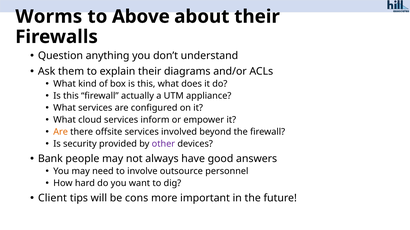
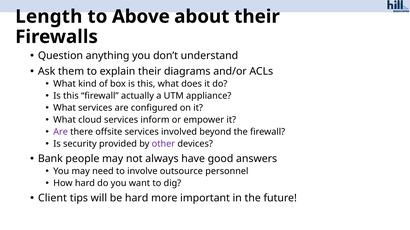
Worms: Worms -> Length (49, 17)
Are colour: orange -> purple (61, 132)
be cons: cons -> hard (137, 199)
